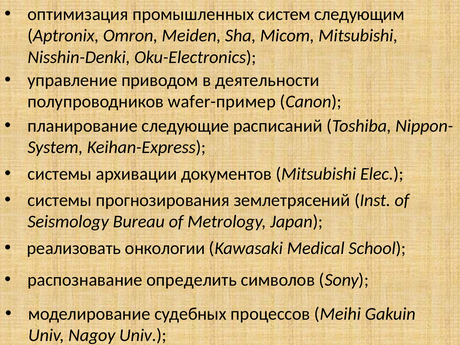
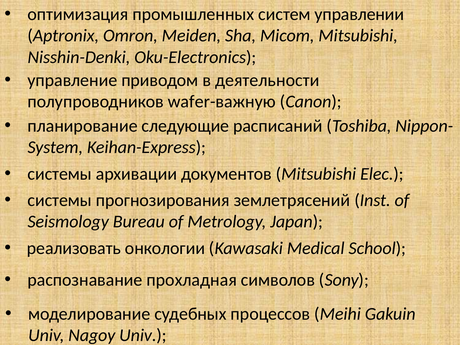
следующим: следующим -> управлении (359, 14)
wafer-пример: wafer-пример -> wafer-важную (222, 102)
определить: определить -> прохладная (192, 280)
